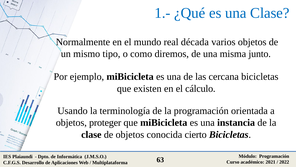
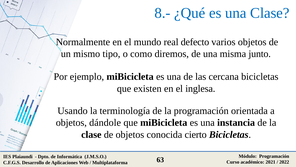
1.-: 1.- -> 8.- (162, 13)
década: década -> defecto (195, 42)
cálculo: cálculo -> inglesa (200, 88)
proteger: proteger -> dándole (105, 122)
